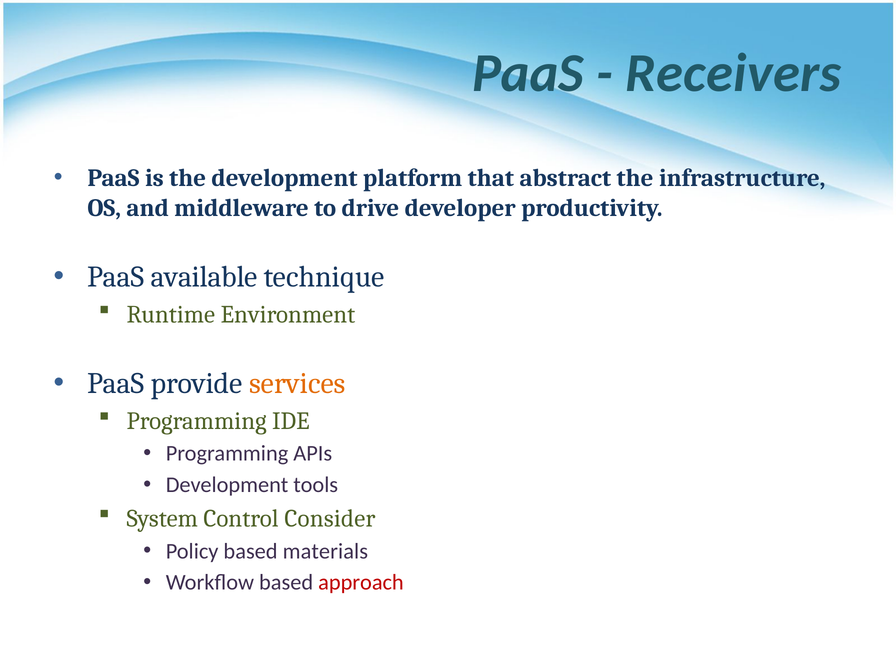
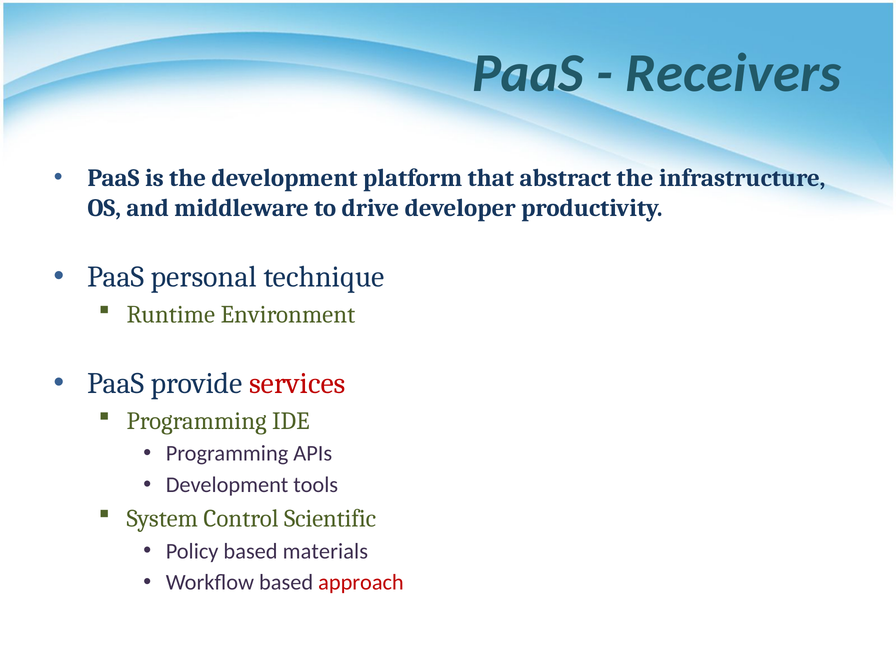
available: available -> personal (204, 277)
services colour: orange -> red (297, 383)
Consider: Consider -> Scientific (330, 518)
